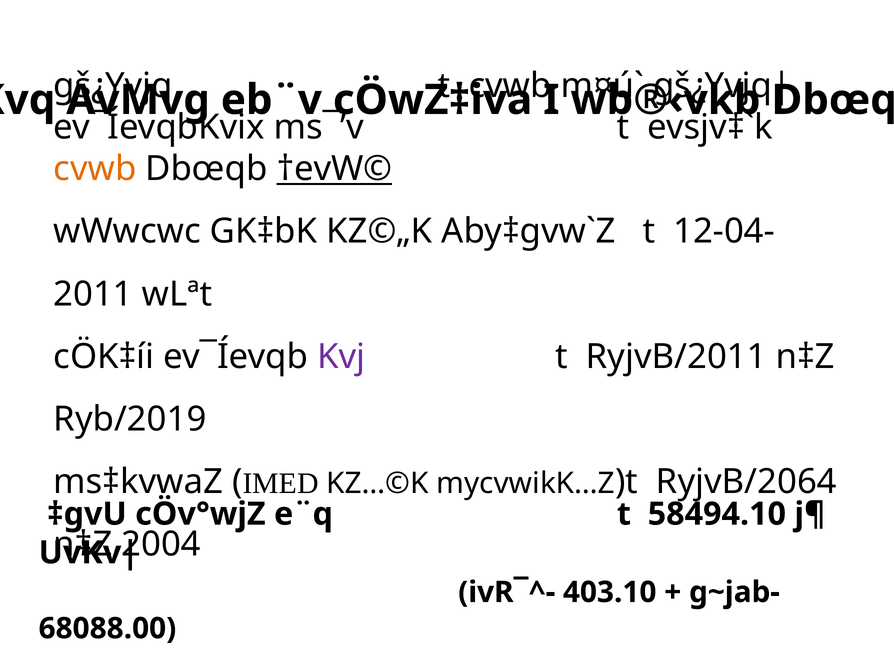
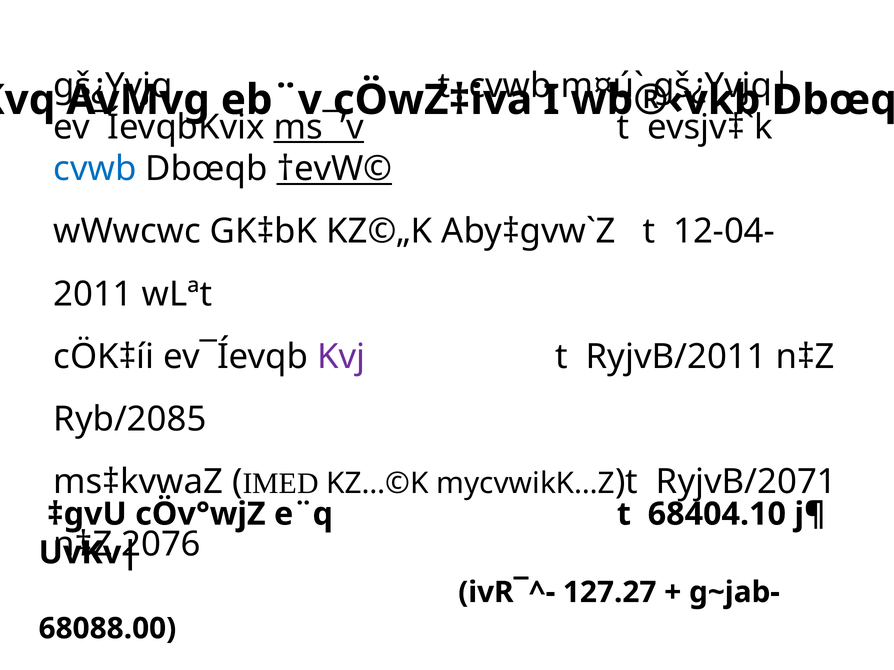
ms¯’v underline: none -> present (319, 127)
cvwb colour: orange -> blue (95, 169)
Ryb/2019: Ryb/2019 -> Ryb/2085 (130, 420)
RyjvB/2064: RyjvB/2064 -> RyjvB/2071 (746, 482)
58494.10: 58494.10 -> 68404.10 (717, 514)
2004: 2004 -> 2076 (161, 545)
403.10: 403.10 -> 127.27 (610, 593)
